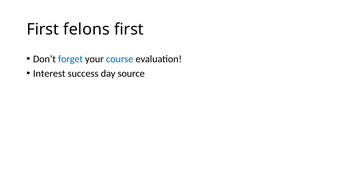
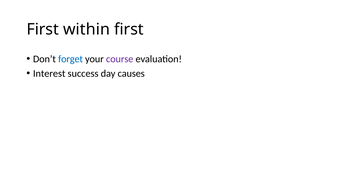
felons: felons -> within (86, 29)
course colour: blue -> purple (120, 59)
source: source -> causes (131, 73)
